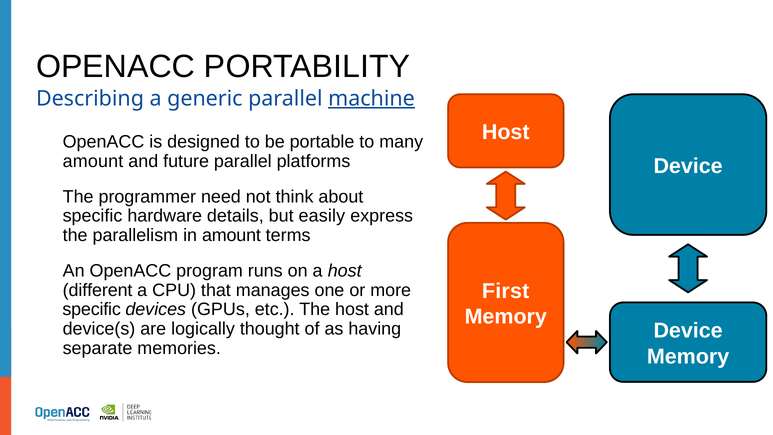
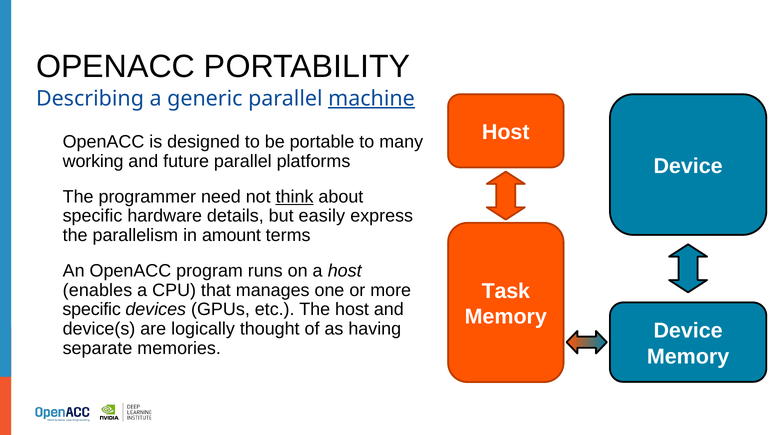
amount: amount -> working (93, 161)
think underline: none -> present (295, 197)
First: First -> Task (506, 291)
different: different -> enables (97, 290)
